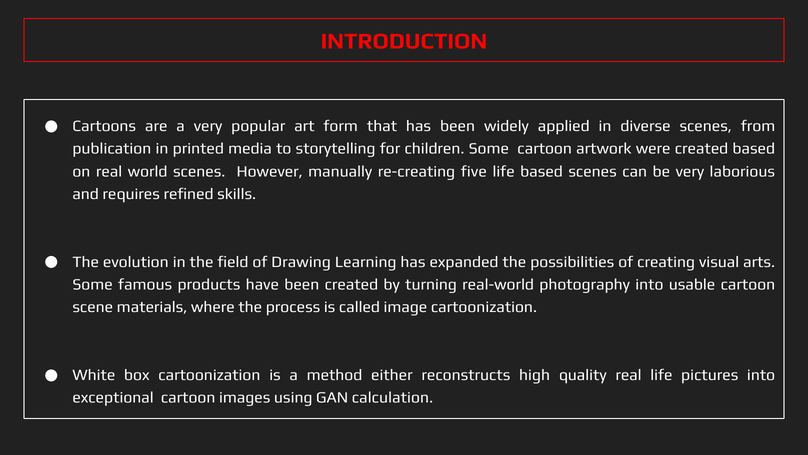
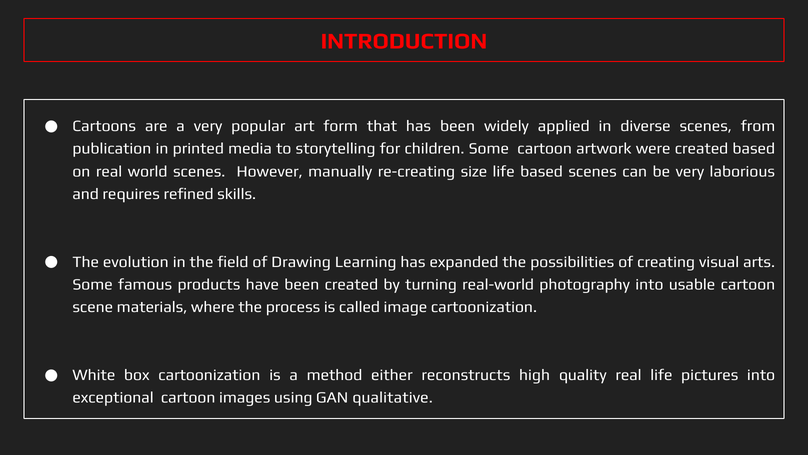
five: five -> size (474, 171)
calculation: calculation -> qualitative (392, 397)
